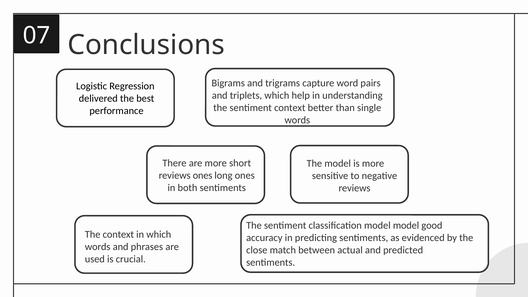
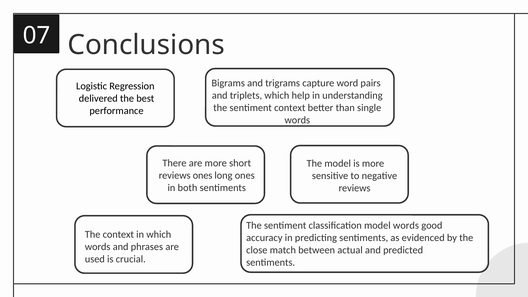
model model: model -> words (406, 226)
